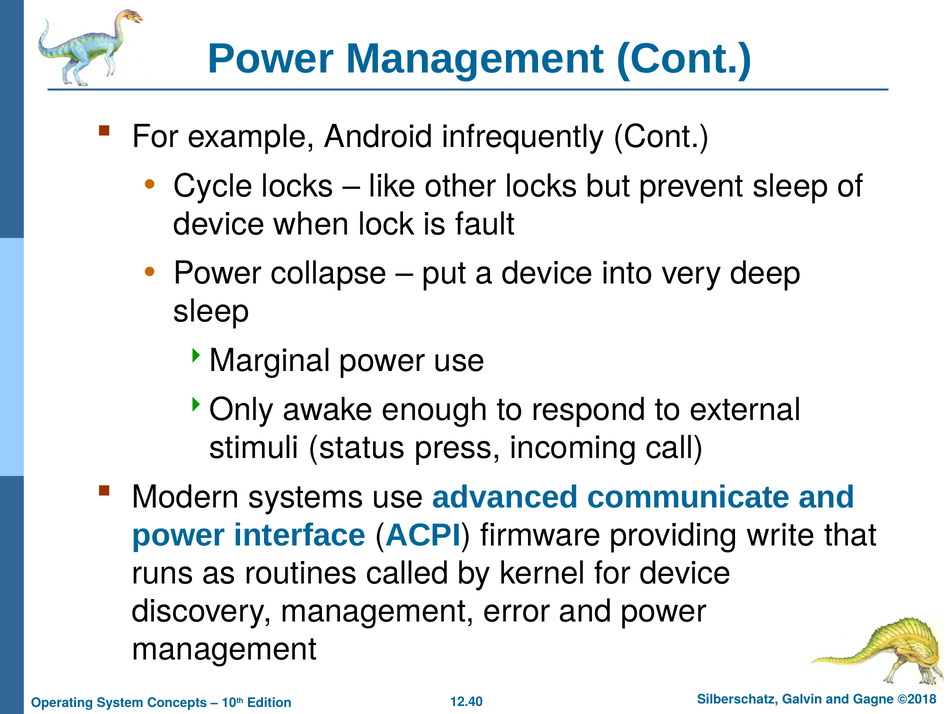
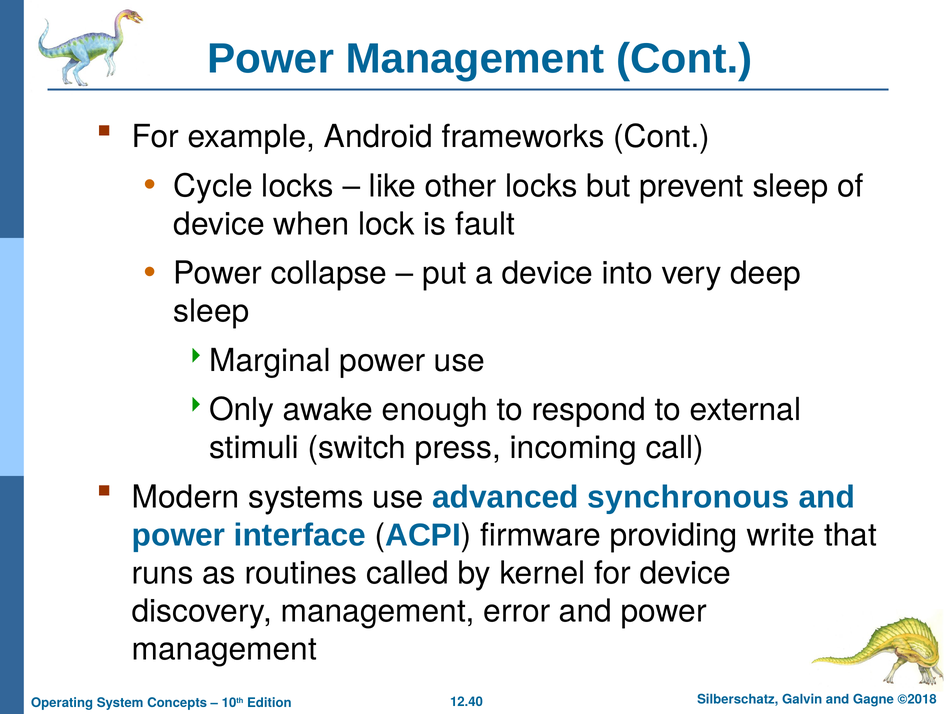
infrequently: infrequently -> frameworks (523, 137)
status: status -> switch (357, 448)
communicate: communicate -> synchronous (688, 497)
